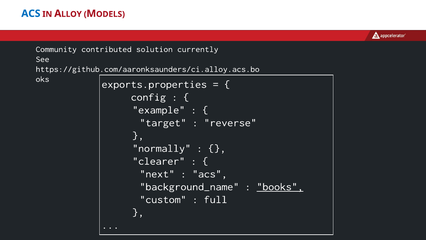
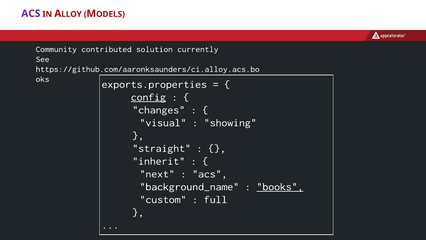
ACS colour: blue -> purple (31, 14)
config underline: none -> present (148, 97)
example: example -> changes (159, 110)
target: target -> visual (163, 123)
reverse: reverse -> showing (230, 123)
normally: normally -> straight (162, 148)
clearer: clearer -> inherit (159, 161)
